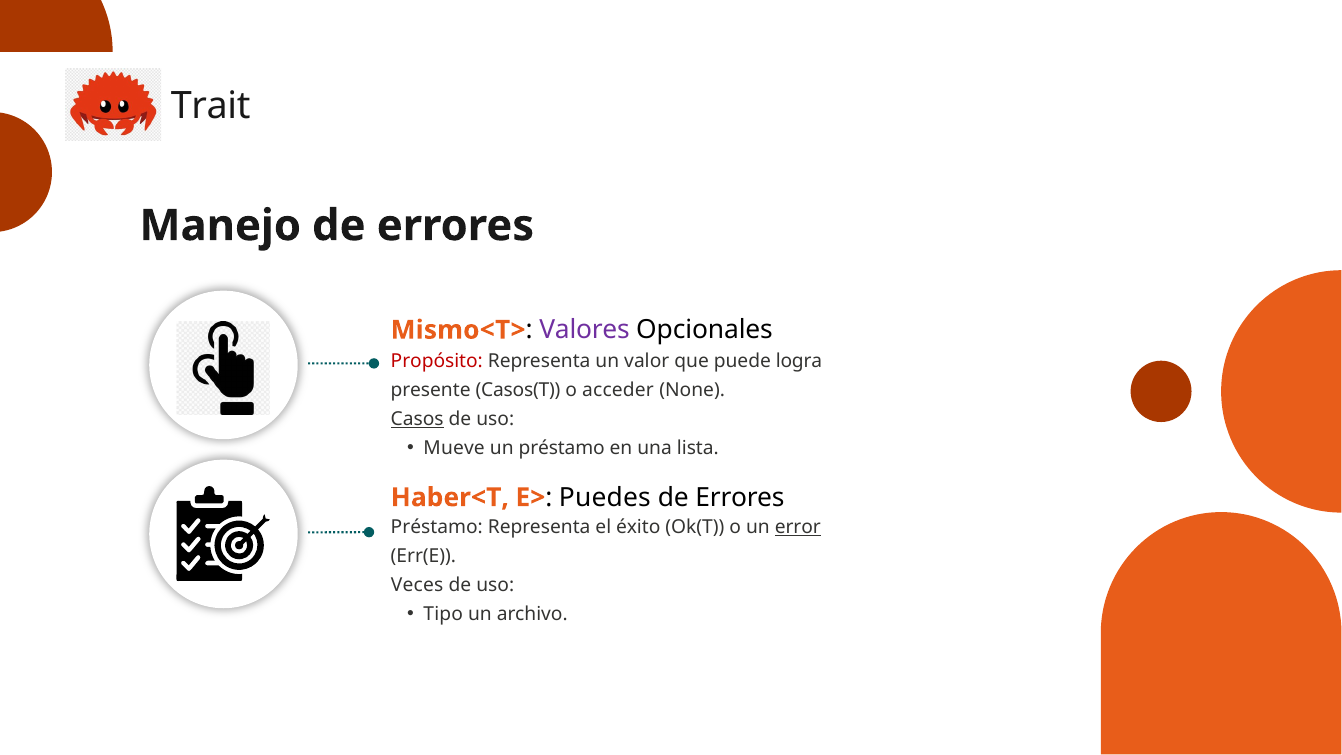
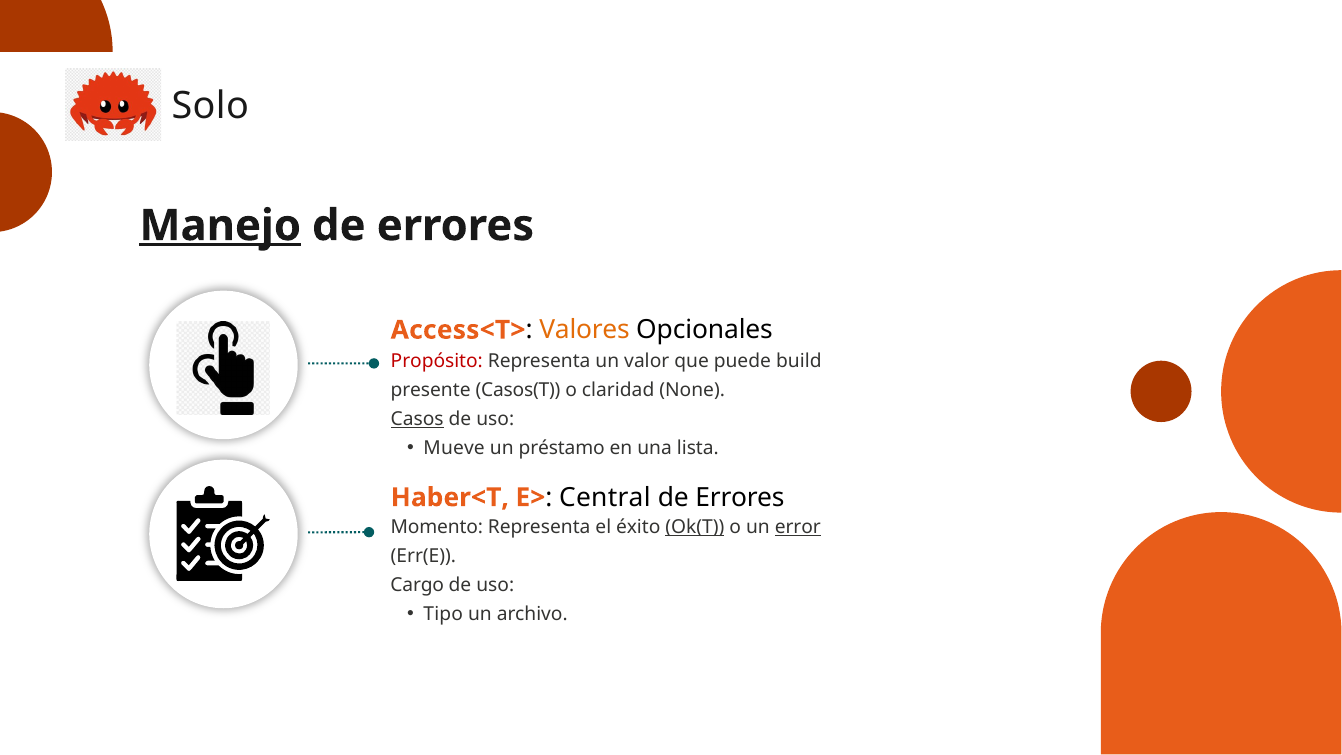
Trait: Trait -> Solo (210, 106)
Manejo underline: none -> present (220, 226)
Mismo<T>: Mismo<T> -> Access<T> (458, 330)
Valores colour: purple -> orange (585, 330)
logra: logra -> build (799, 361)
acceder: acceder -> claridad (618, 390)
Puedes: Puedes -> Central (605, 497)
Préstamo: Préstamo -> Momento (437, 528)
Ok(T underline: none -> present (695, 528)
Veces: Veces -> Cargo (417, 585)
